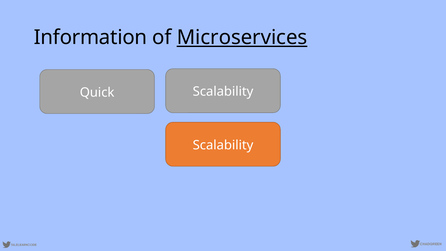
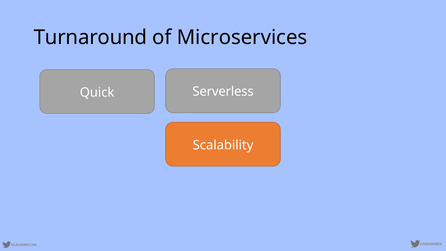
Information: Information -> Turnaround (91, 37)
Microservices underline: present -> none (242, 37)
Quick Scalability: Scalability -> Serverless (223, 92)
